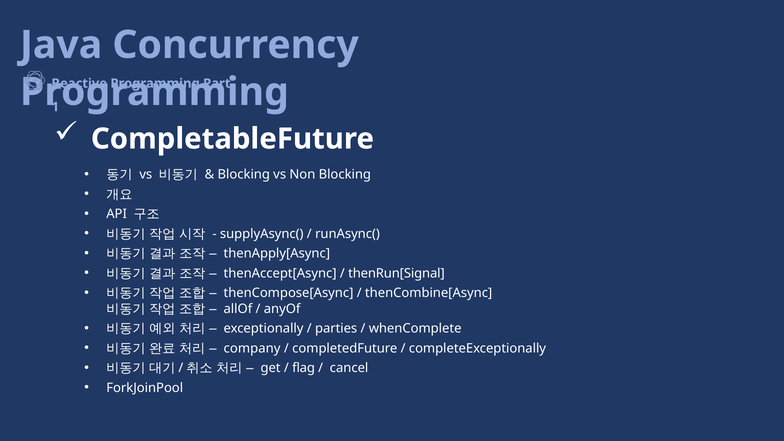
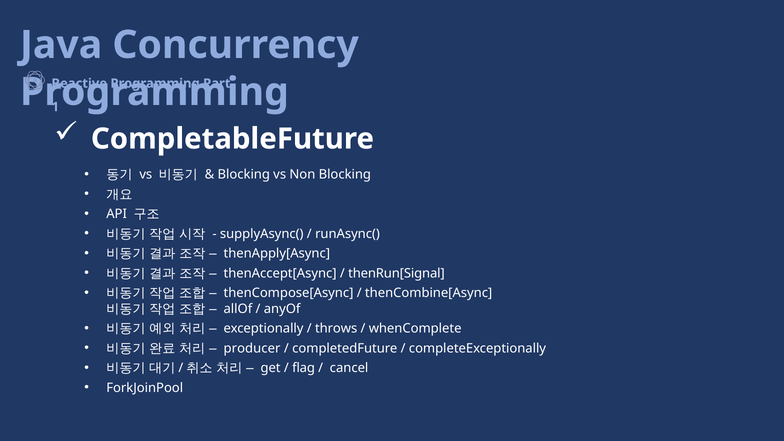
parties: parties -> throws (336, 329)
company: company -> producer (252, 348)
